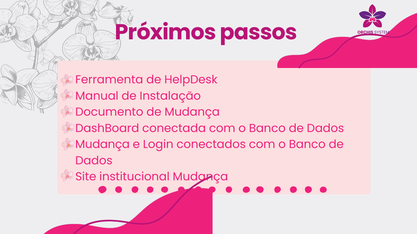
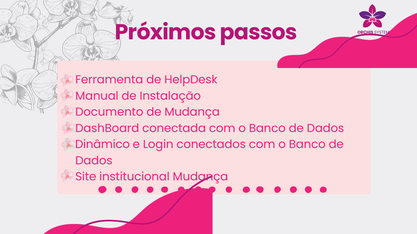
Mudança: Mudança -> Dinâmico (102, 145)
